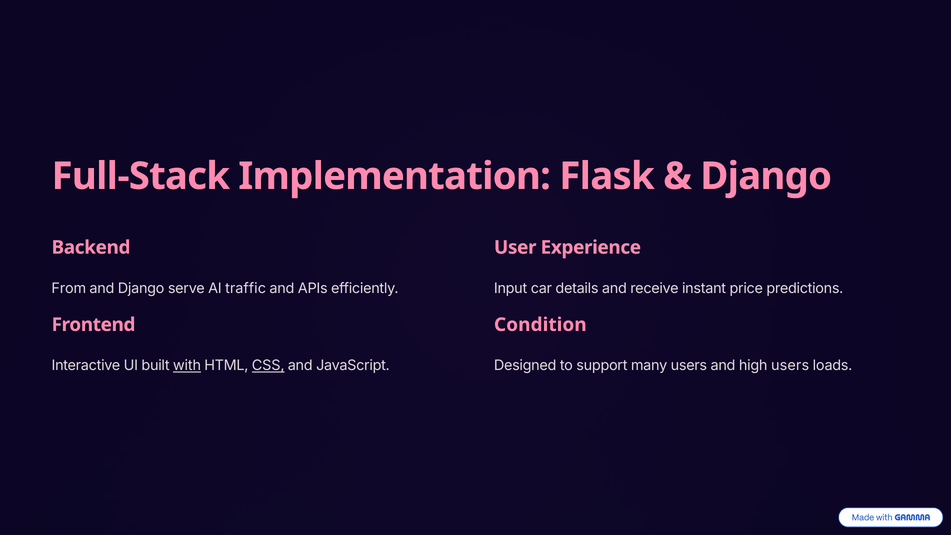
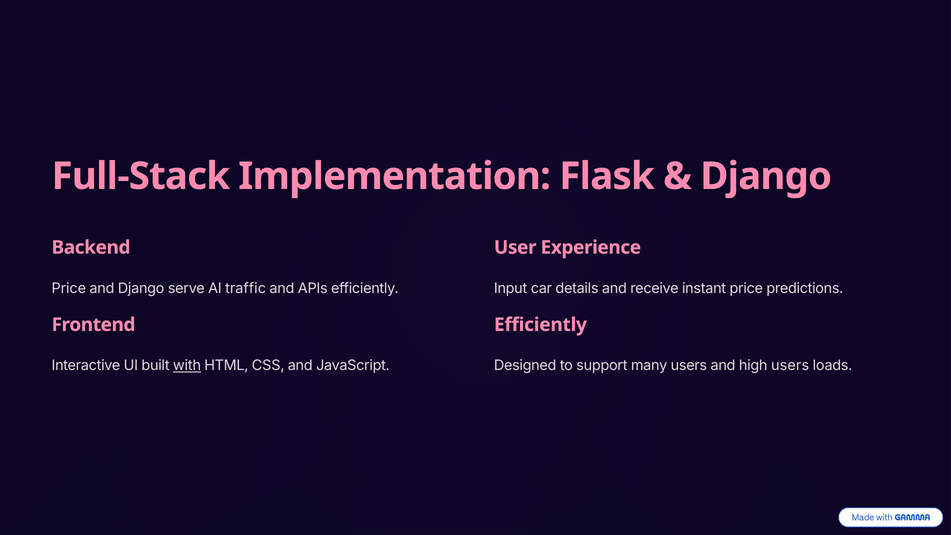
From: From -> Price (69, 288)
Condition: Condition -> Efficiently (540, 325)
CSS underline: present -> none (268, 366)
